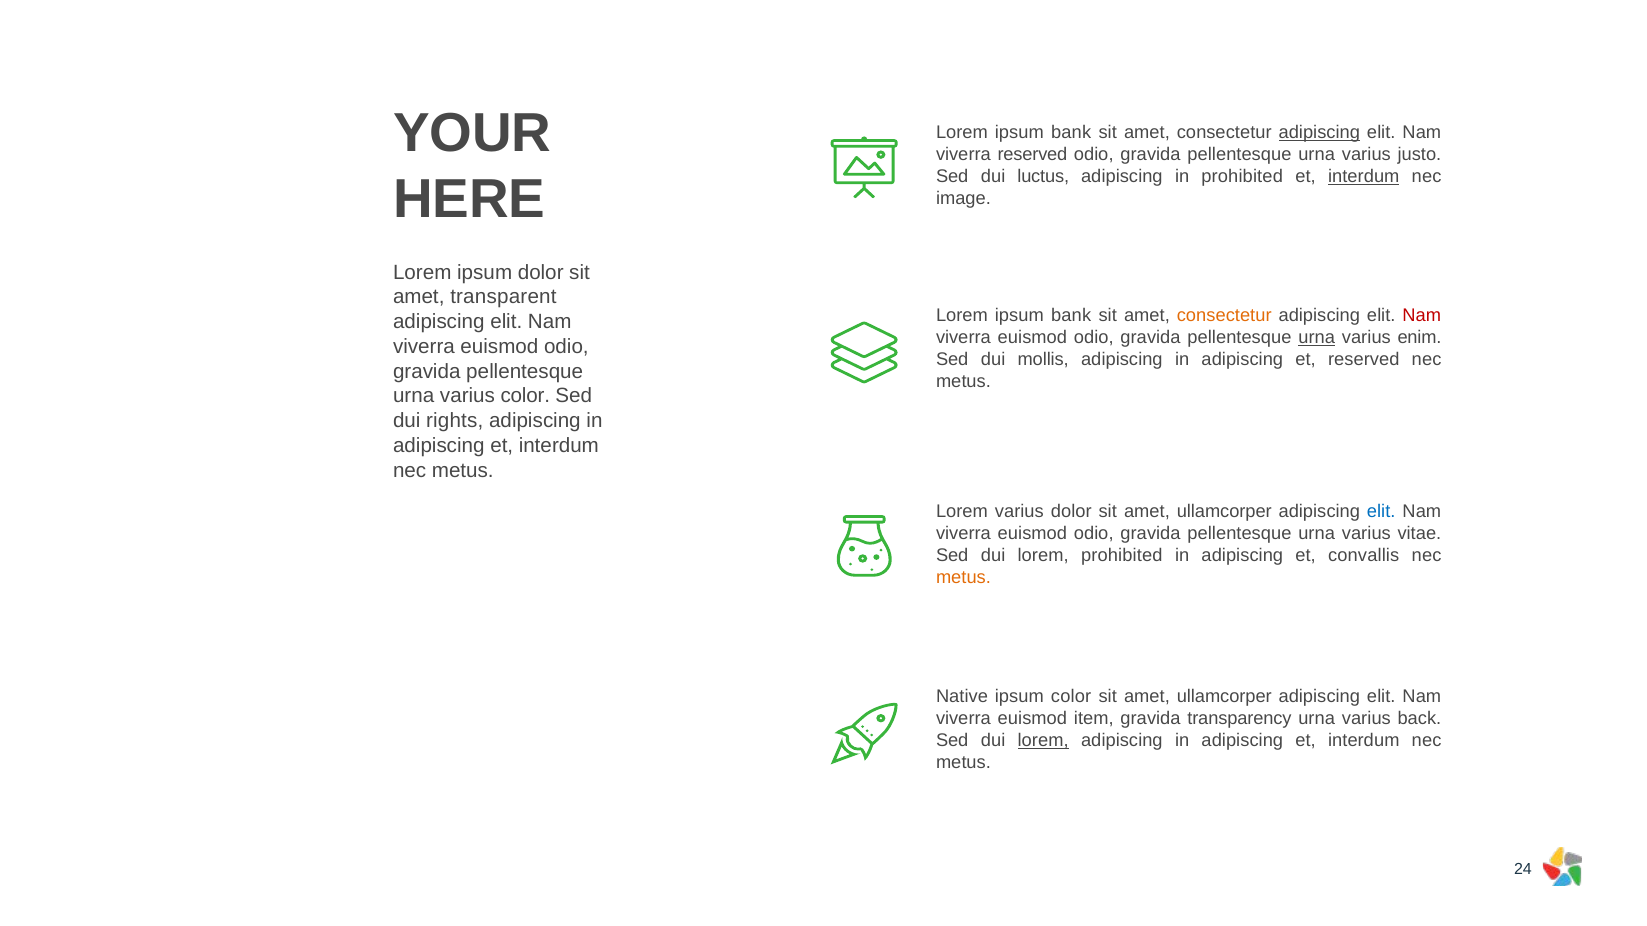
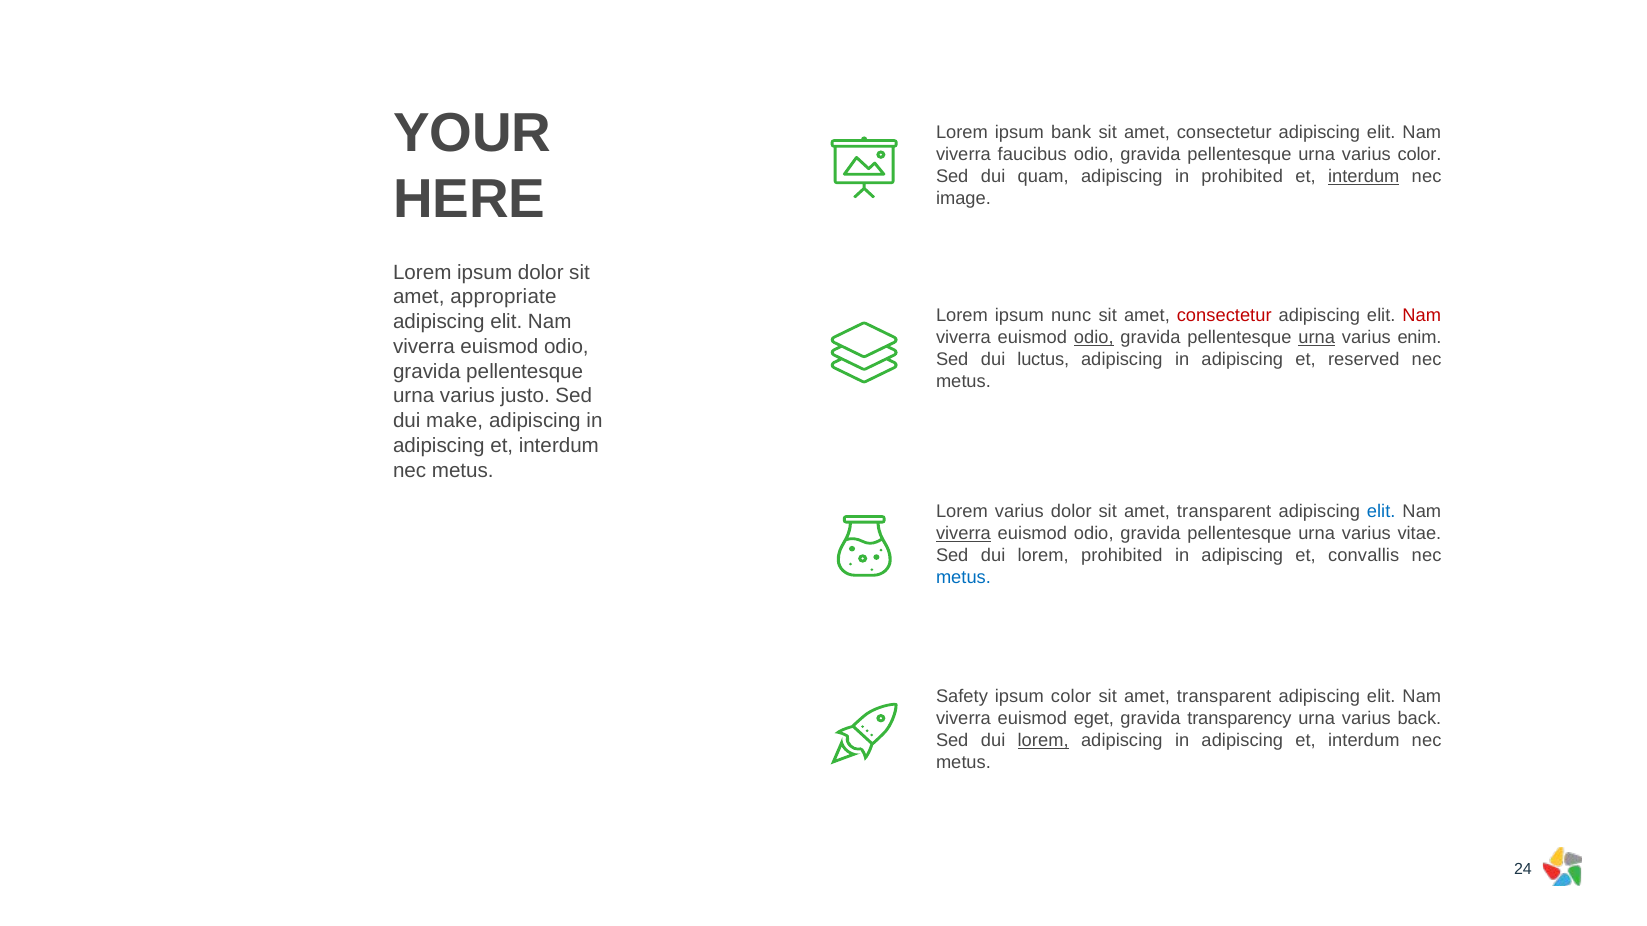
adipiscing underline: present -> none (1319, 133)
viverra reserved: reserved -> faucibus (1032, 155)
varius justo: justo -> color (1419, 155)
luctus: luctus -> quam (1043, 177)
transparent: transparent -> appropriate (503, 297)
bank: bank -> nunc (1071, 316)
consectetur colour: orange -> red (1224, 316)
odio underline: none -> present (1094, 338)
mollis: mollis -> luctus (1043, 359)
varius color: color -> justo (525, 396)
rights: rights -> make (455, 421)
dolor sit amet ullamcorper: ullamcorper -> transparent (1224, 512)
viverra underline: none -> present (963, 534)
metus colour: orange -> blue (963, 578)
Native: Native -> Safety (962, 697)
ullamcorper: ullamcorper -> transparent (1224, 697)
item: item -> eget (1094, 719)
